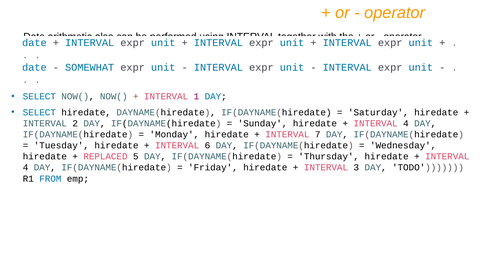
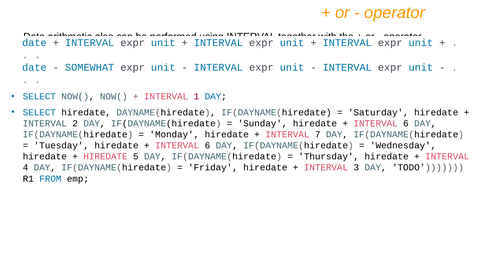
4: 4 -> 6 (406, 123)
REPLACED: REPLACED -> HIREDATE (105, 156)
